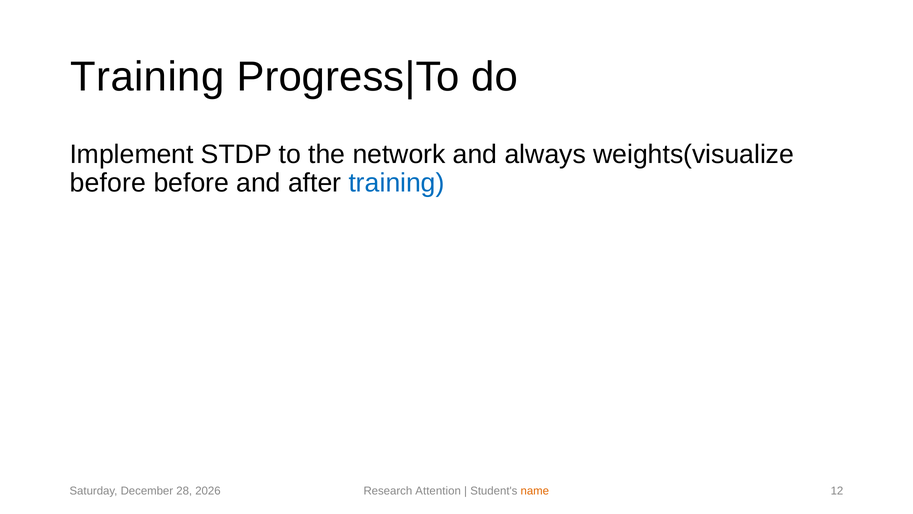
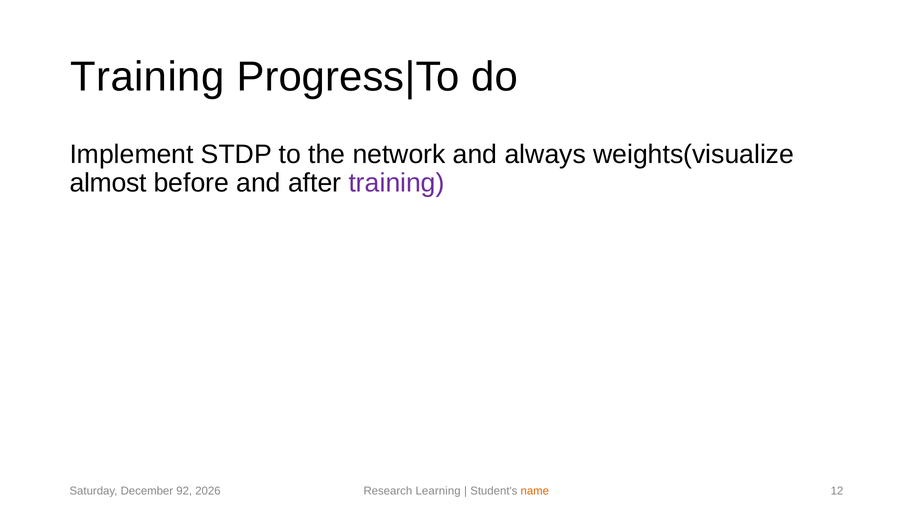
before: before -> almost (108, 183)
training colour: blue -> purple (397, 183)
28: 28 -> 92 (184, 490)
Attention: Attention -> Learning (438, 490)
